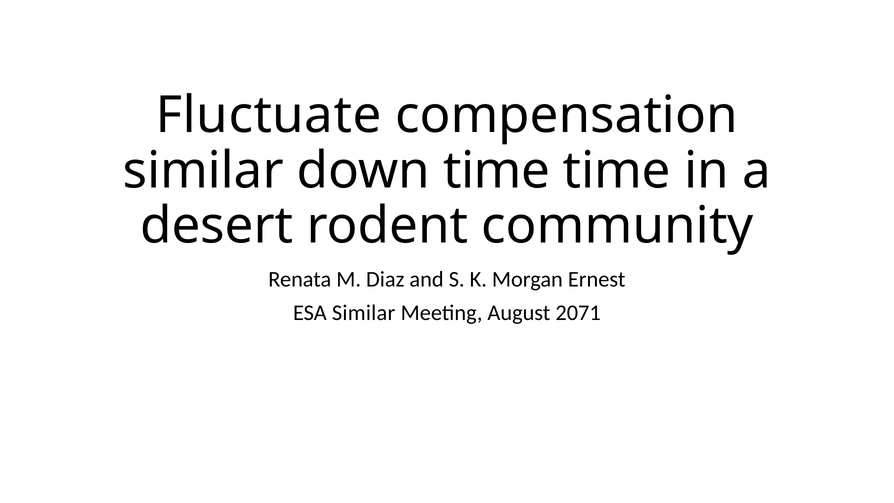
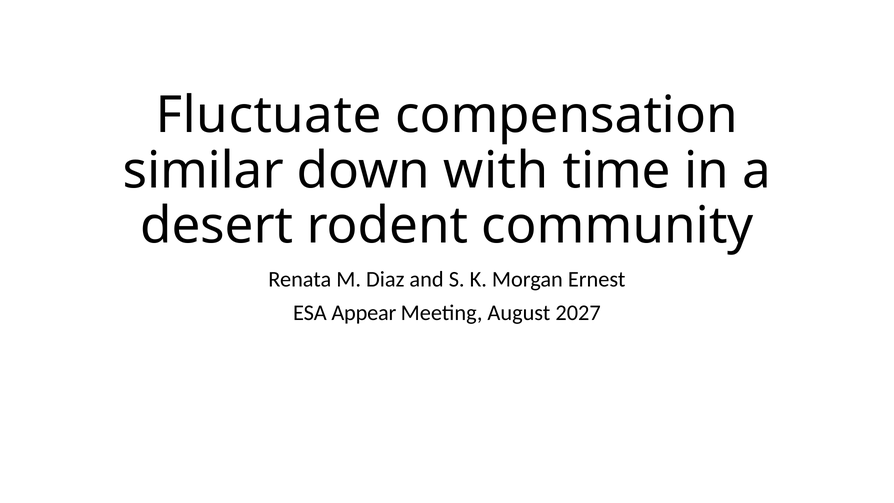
down time: time -> with (496, 171)
ESA Similar: Similar -> Appear (364, 313)
2071: 2071 -> 2027 (578, 313)
